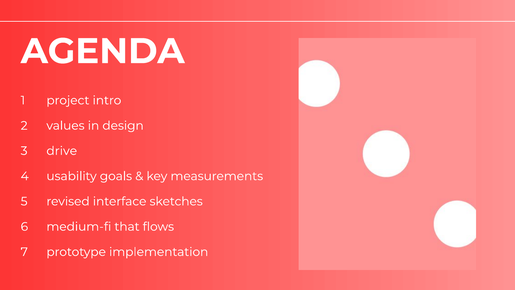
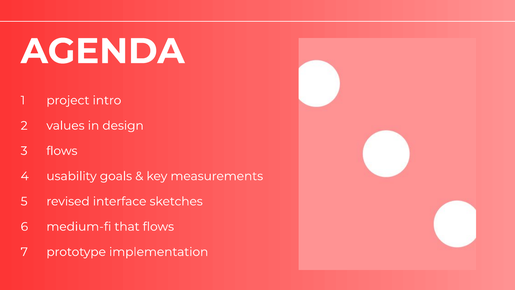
3 drive: drive -> flows (62, 151)
